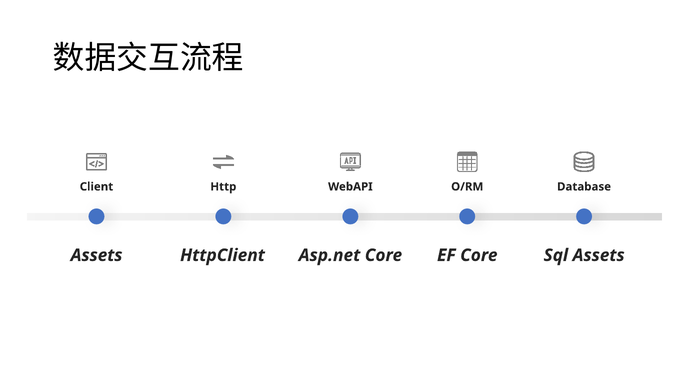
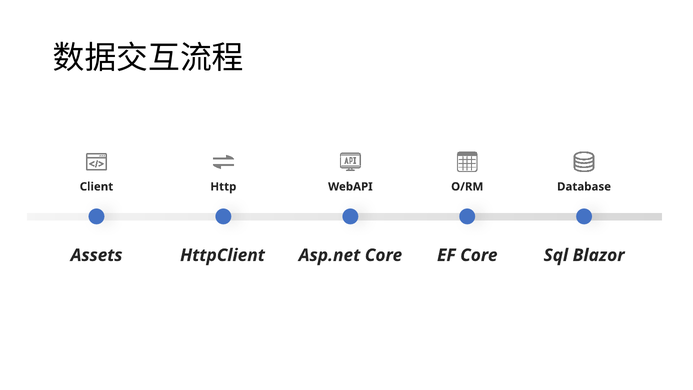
Sql Assets: Assets -> Blazor (599, 255)
